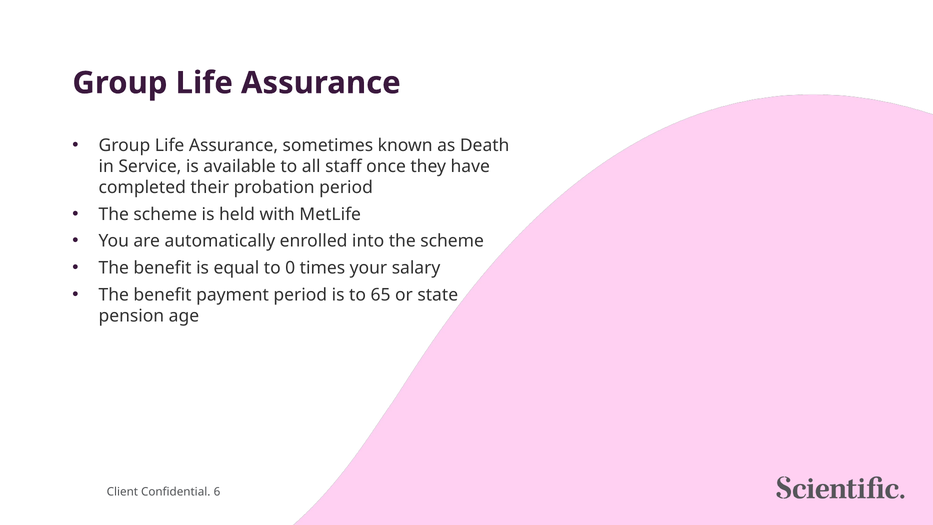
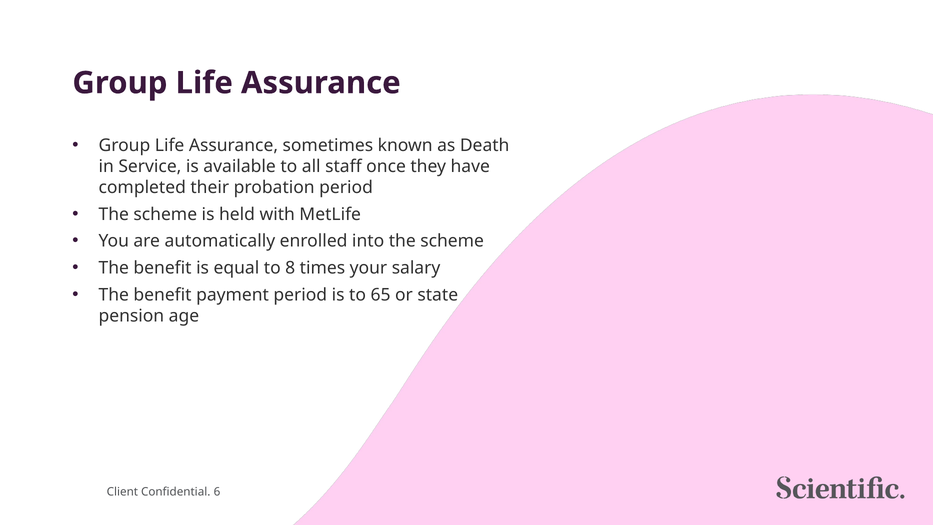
0: 0 -> 8 (290, 268)
